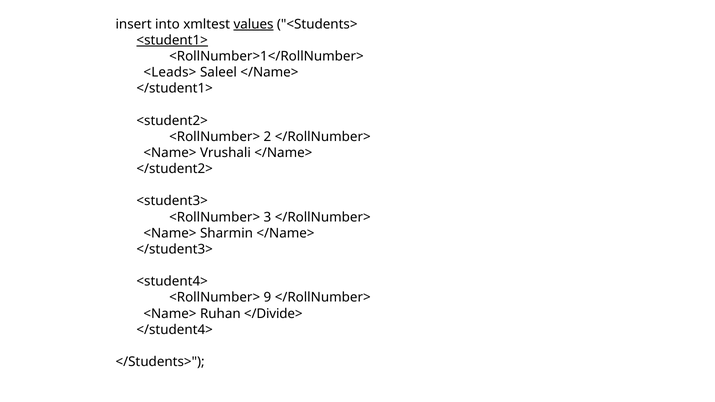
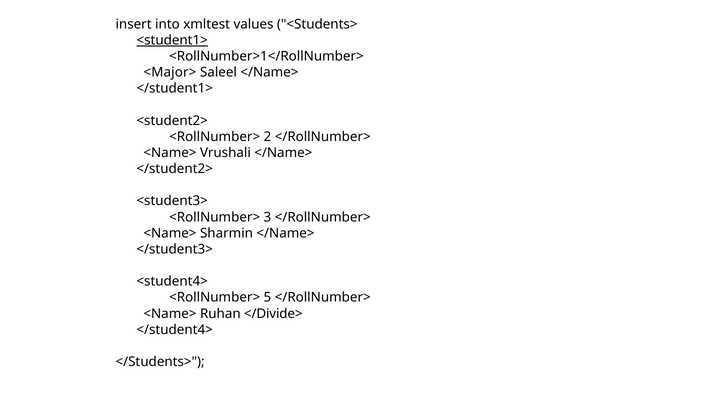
values underline: present -> none (254, 24)
<Leads>: <Leads> -> <Major> (170, 72)
9: 9 -> 5 (267, 298)
